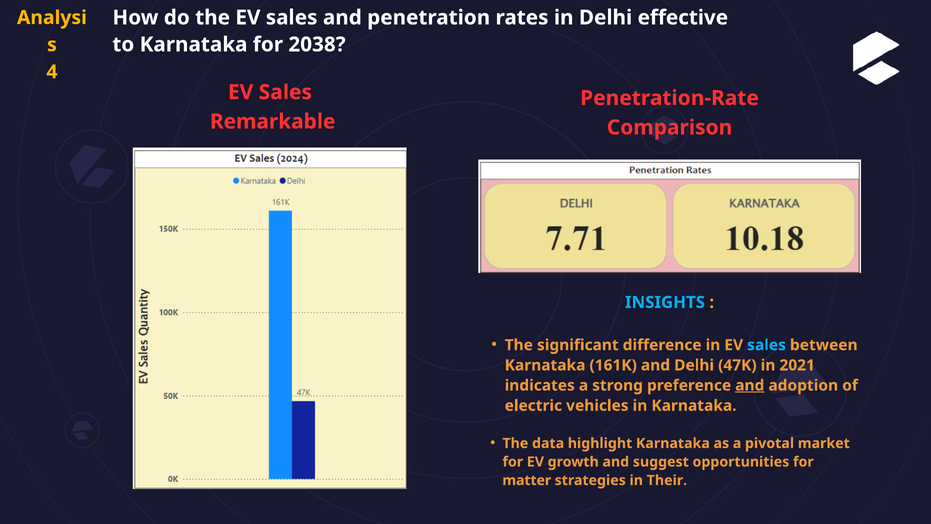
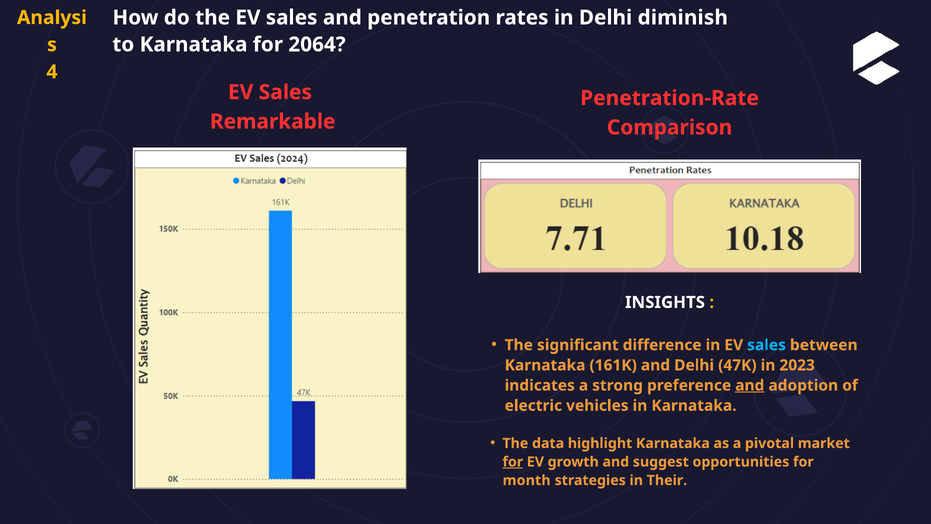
effective: effective -> diminish (683, 18)
2038: 2038 -> 2064 (317, 45)
INSIGHTS colour: light blue -> white (665, 302)
2021: 2021 -> 2023 (797, 365)
for underline: none -> present (513, 462)
matter: matter -> month (527, 480)
